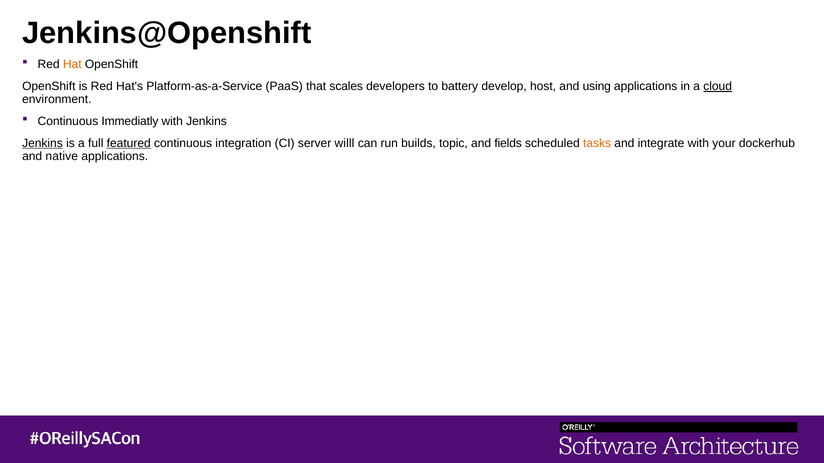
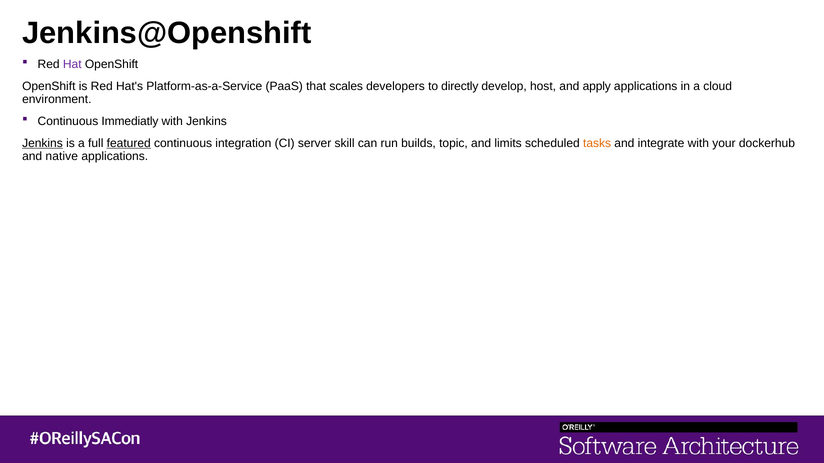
Hat colour: orange -> purple (72, 64)
battery: battery -> directly (460, 86)
using: using -> apply (597, 86)
cloud underline: present -> none (718, 86)
willl: willl -> skill (345, 143)
fields: fields -> limits (508, 143)
